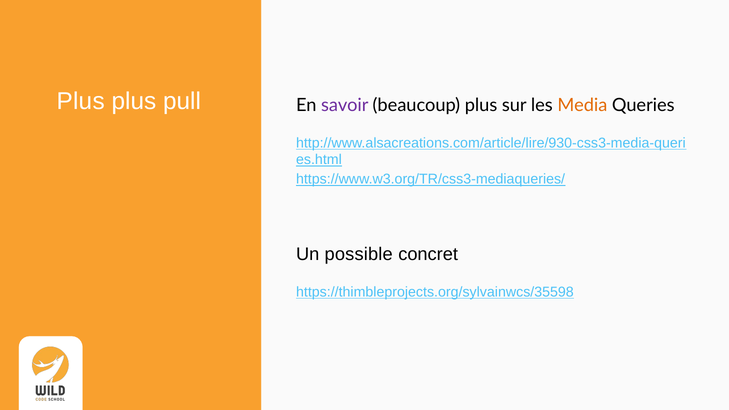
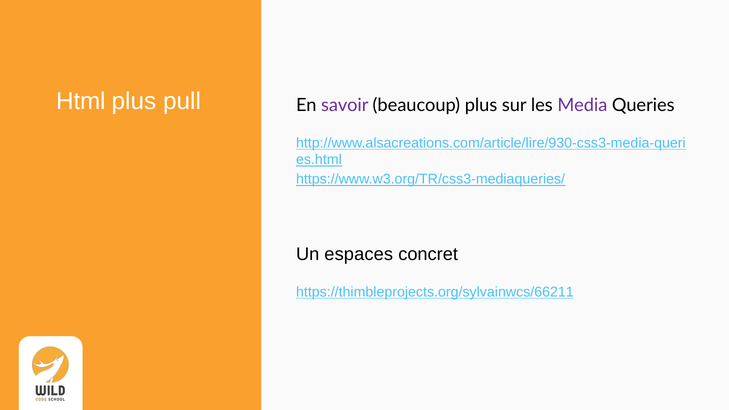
Plus: Plus -> Html (81, 101)
Media colour: orange -> purple (582, 105)
possible: possible -> espaces (359, 254)
https://thimbleprojects.org/sylvainwcs/35598: https://thimbleprojects.org/sylvainwcs/35598 -> https://thimbleprojects.org/sylvainwcs/66211 (435, 292)
